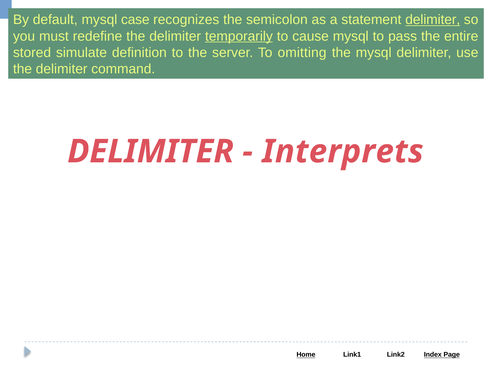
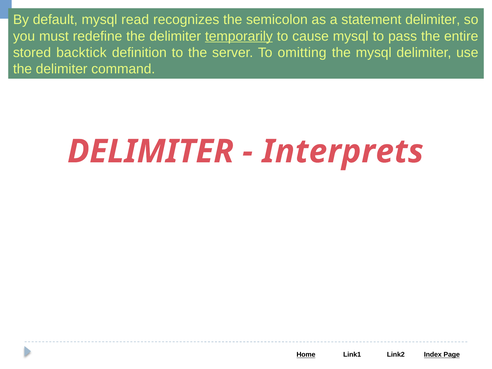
case: case -> read (135, 20)
delimiter underline: present -> none (433, 20)
simulate: simulate -> backtick (81, 53)
